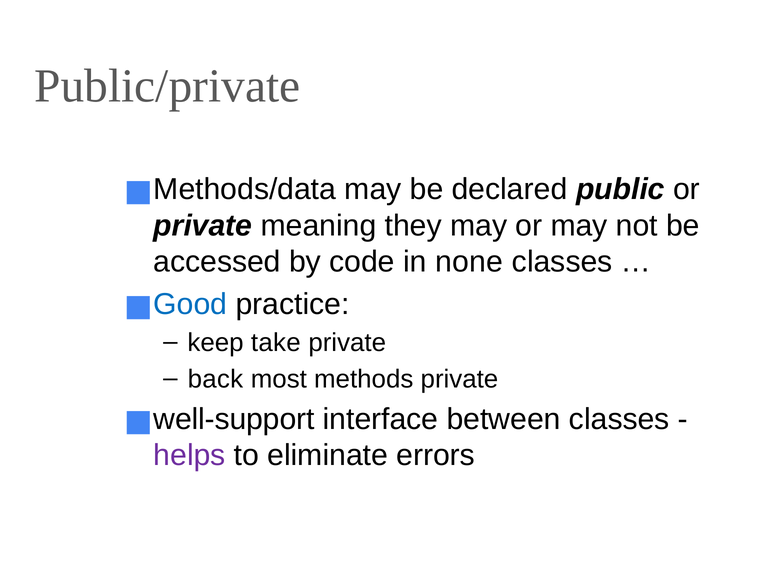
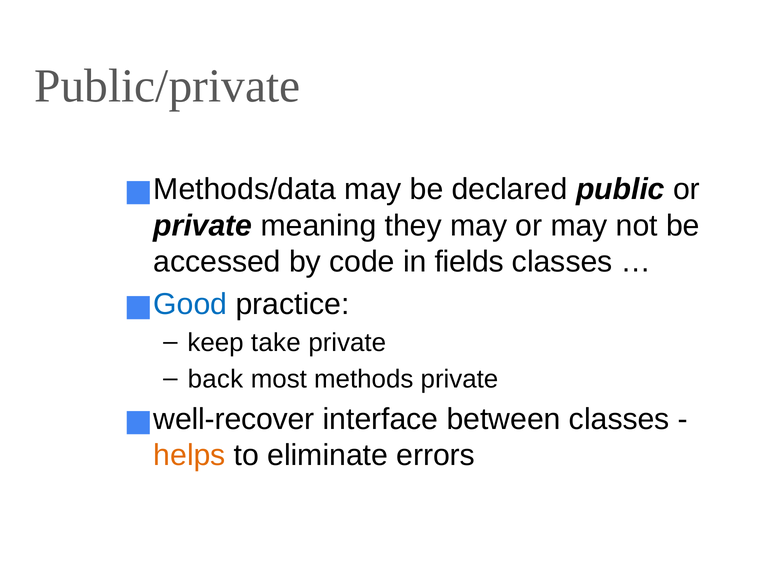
none: none -> fields (469, 262)
well-support: well-support -> well-recover (234, 419)
helps colour: purple -> orange (190, 455)
